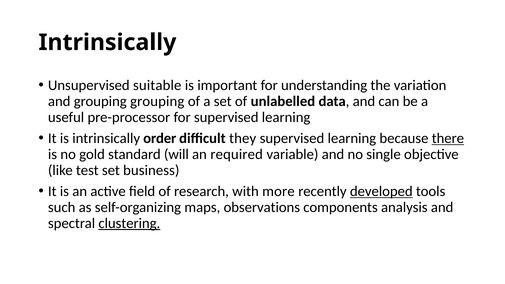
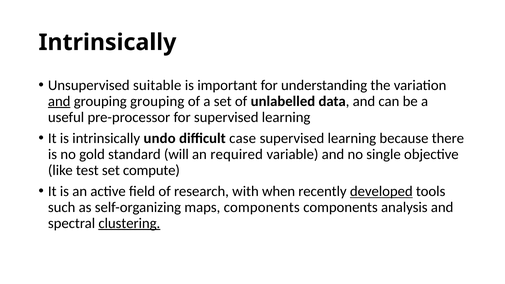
and underline: none -> present (59, 101)
order: order -> undo (160, 138)
they: they -> case (243, 138)
there underline: present -> none (448, 138)
business: business -> compute (151, 170)
more: more -> when (279, 191)
maps observations: observations -> components (262, 207)
